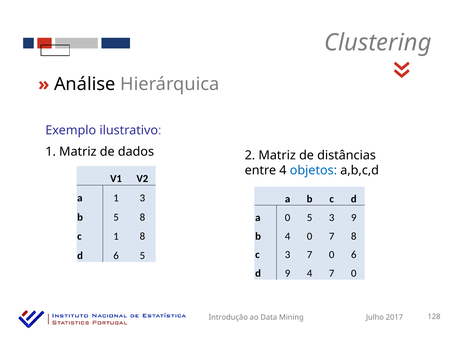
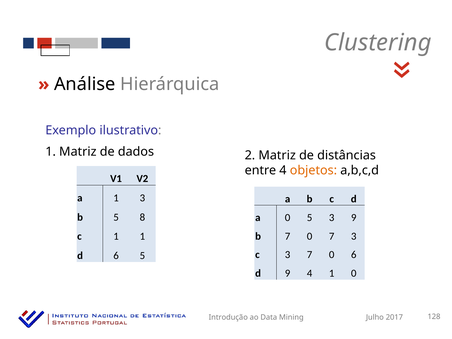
objetos colour: blue -> orange (313, 170)
b 4: 4 -> 7 (288, 236)
7 8: 8 -> 3 (354, 236)
1 8: 8 -> 1 (142, 236)
4 7: 7 -> 1 (332, 273)
